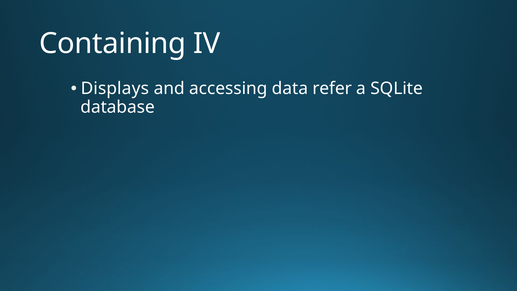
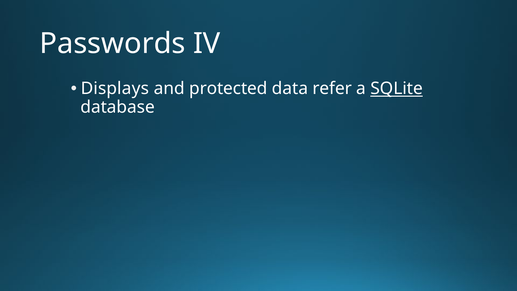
Containing: Containing -> Passwords (113, 43)
accessing: accessing -> protected (228, 89)
SQLite underline: none -> present (397, 89)
